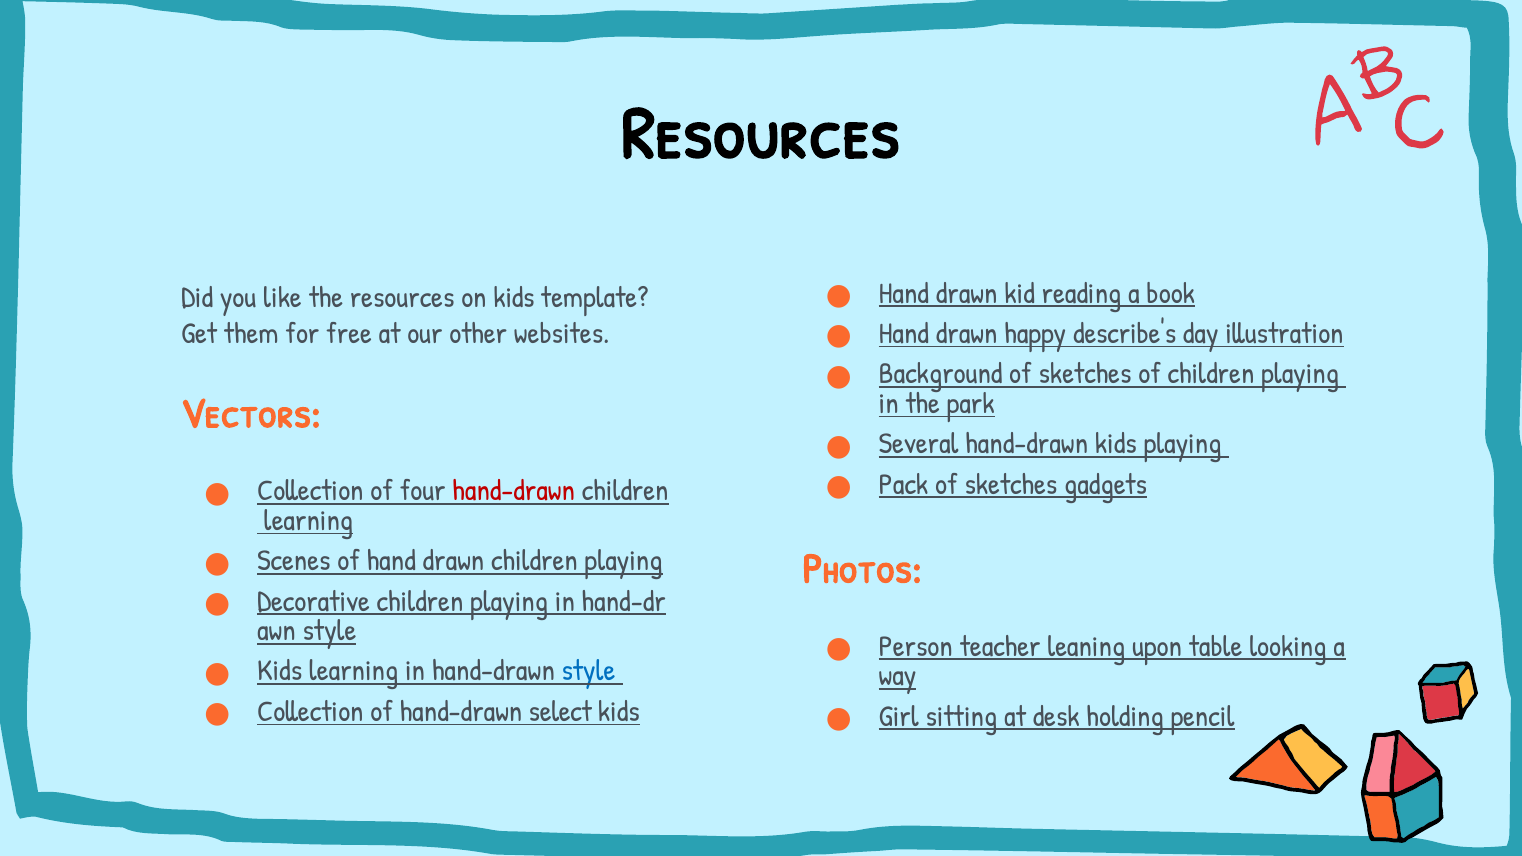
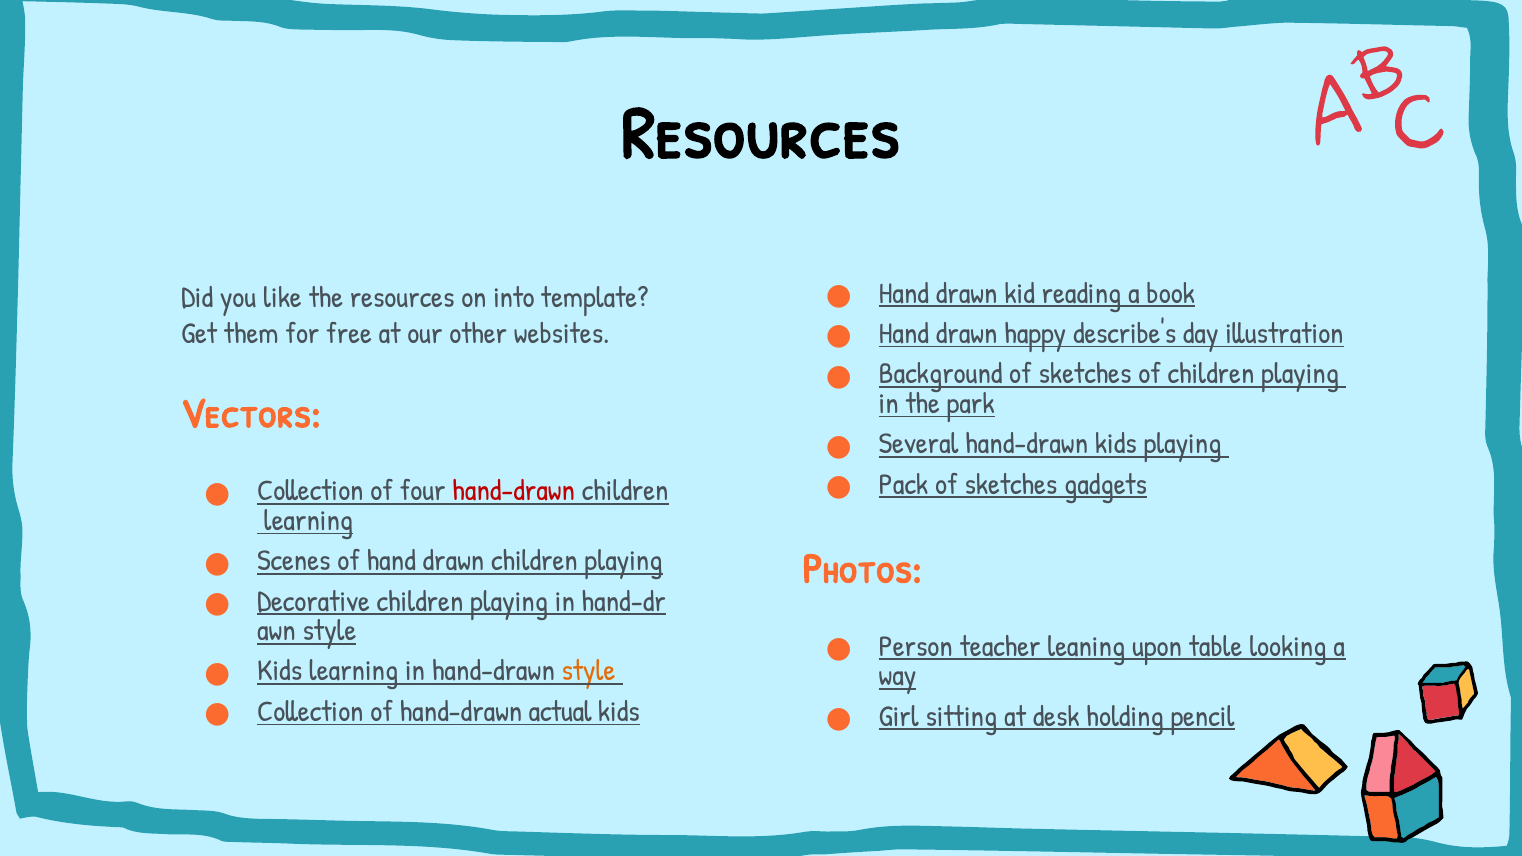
on kids: kids -> into (514, 298)
style colour: blue -> orange (588, 671)
select: select -> actual (560, 712)
